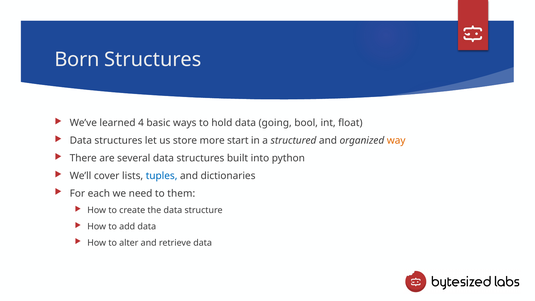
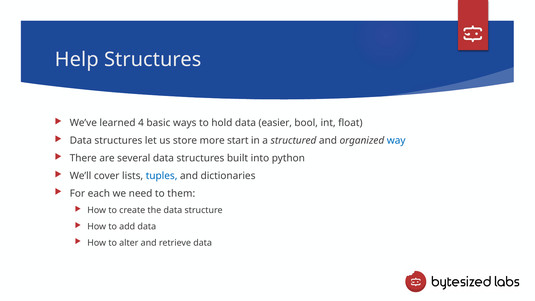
Born: Born -> Help (77, 60)
going: going -> easier (275, 123)
way colour: orange -> blue (396, 141)
